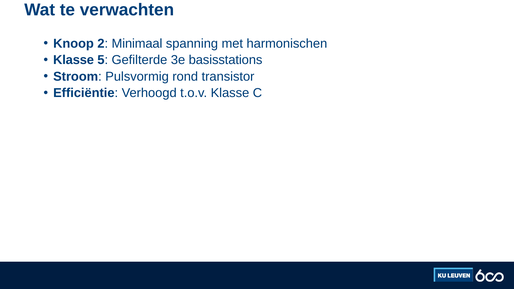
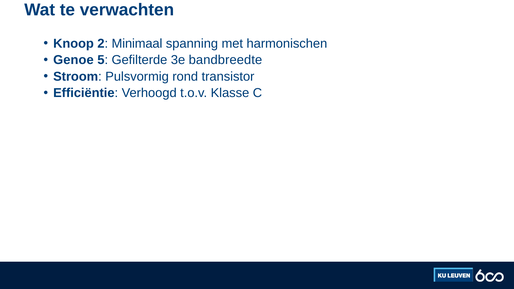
Klasse: Klasse -> Genoe (73, 60)
basisstations: basisstations -> bandbreedte (225, 60)
